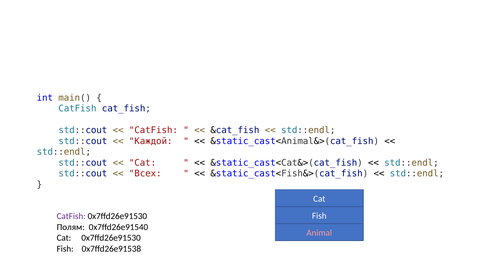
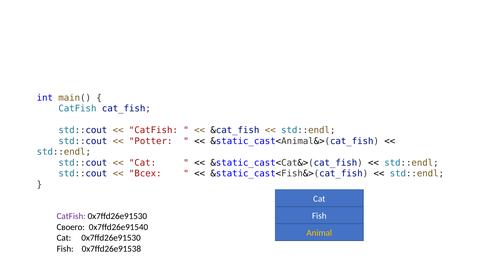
Каждой: Каждой -> Potter (151, 141)
Полям: Полям -> Своего (71, 227)
Animal colour: pink -> yellow (319, 233)
